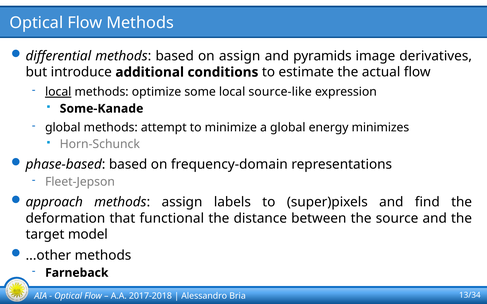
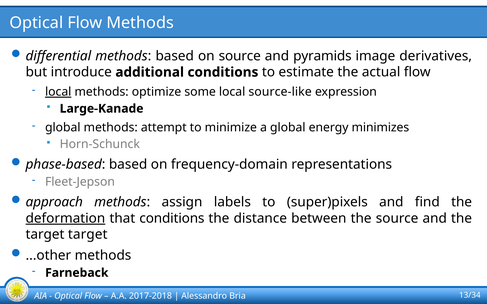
on assign: assign -> source (240, 56)
Some-Kanade: Some-Kanade -> Large-Kanade (102, 109)
deformation underline: none -> present (65, 219)
that functional: functional -> conditions (172, 219)
target model: model -> target (88, 235)
